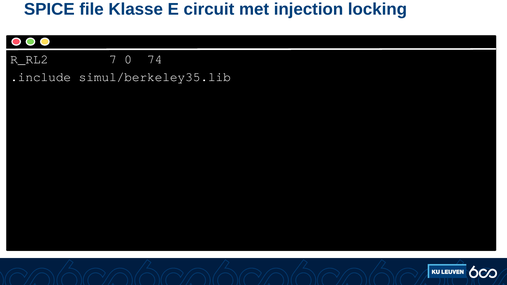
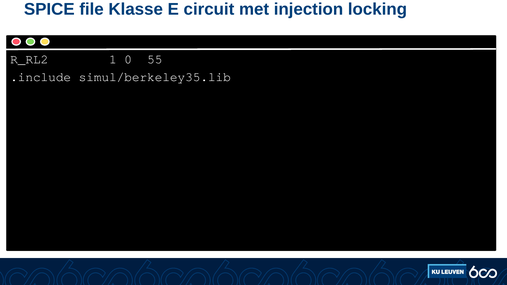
7: 7 -> 1 (113, 59)
74: 74 -> 55 (155, 59)
